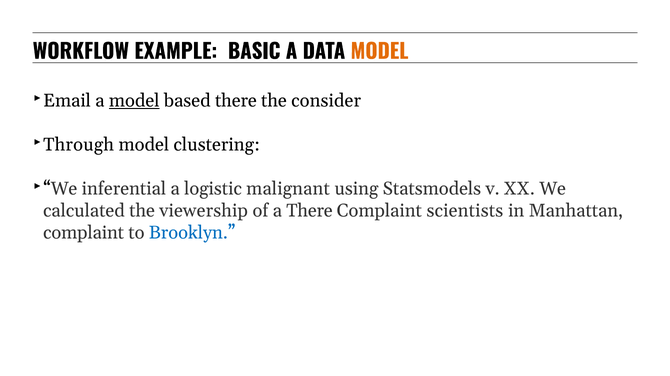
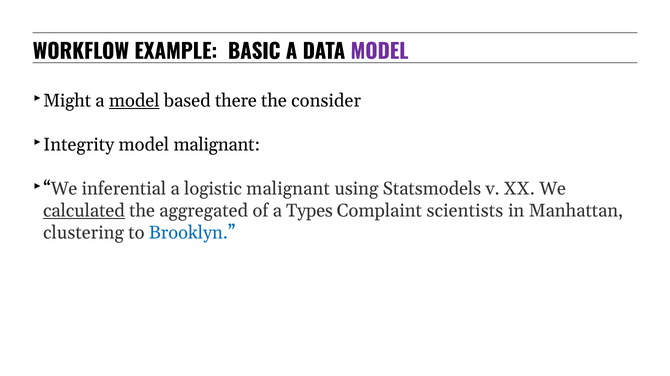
MODEL colour: orange -> purple (380, 52)
Email: Email -> Might (67, 101)
Through: Through -> Integrity (79, 145)
model clustering: clustering -> malignant (217, 145)
calculated underline: none -> present (84, 211)
viewership: viewership -> aggregated (204, 211)
a There: There -> Types (309, 211)
complaint: complaint -> clustering (84, 233)
